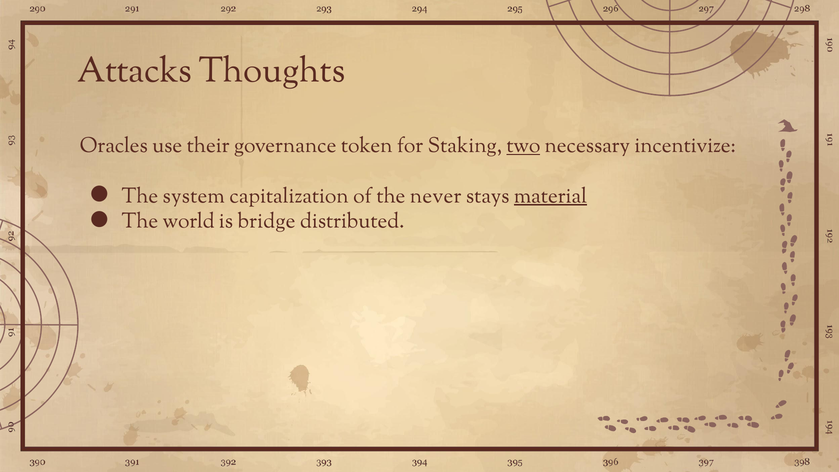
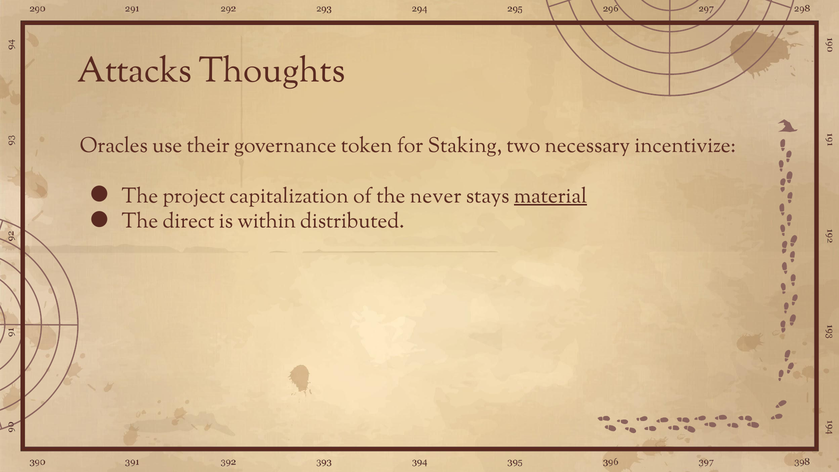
two underline: present -> none (523, 145)
system: system -> project (194, 196)
world: world -> direct (189, 221)
bridge: bridge -> within (267, 221)
